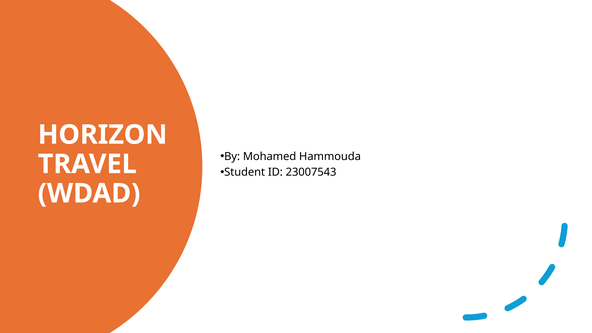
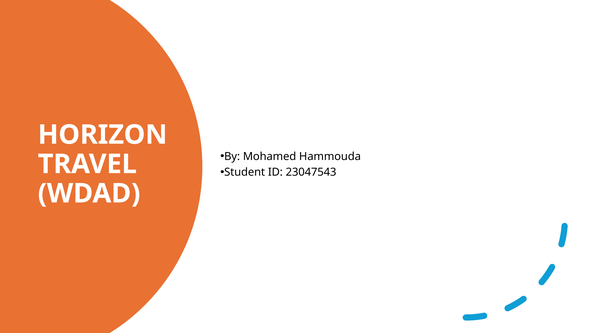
23007543: 23007543 -> 23047543 (311, 172)
